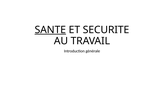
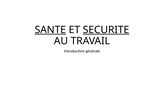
SECURITE underline: none -> present (106, 30)
